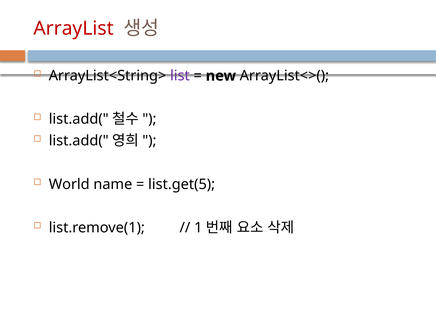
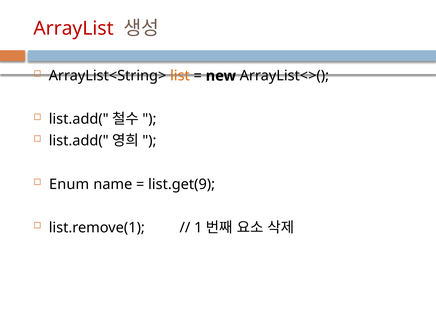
list colour: purple -> orange (180, 76)
World: World -> Enum (69, 184)
list.get(5: list.get(5 -> list.get(9 (182, 184)
